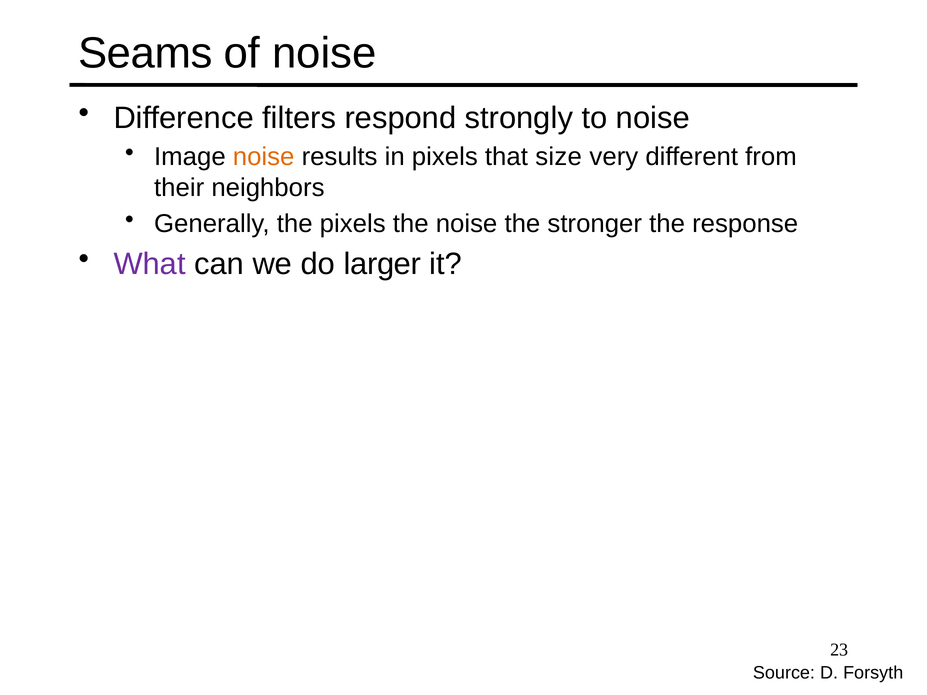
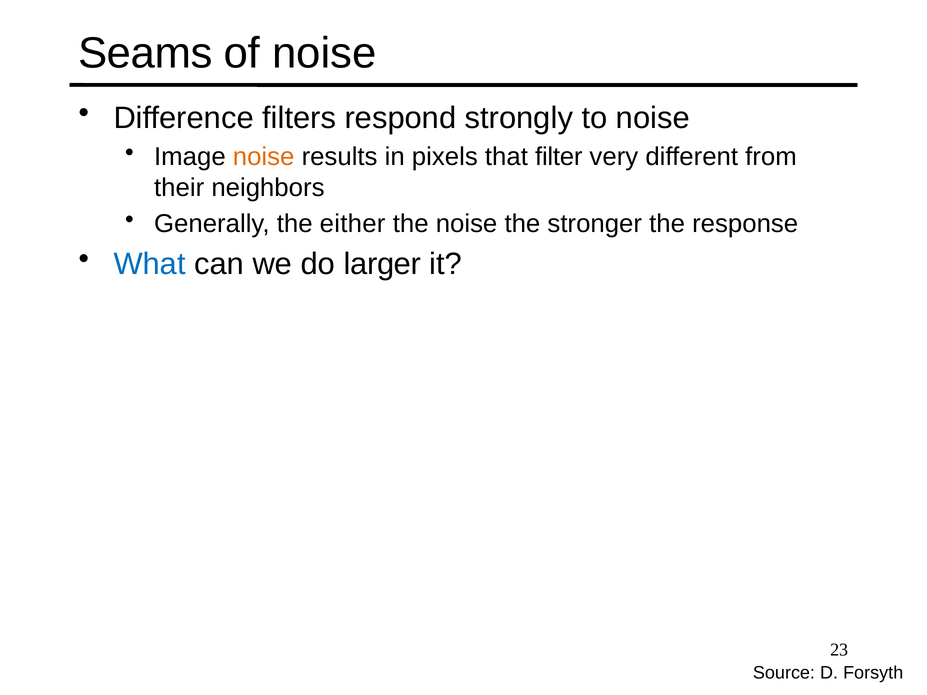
size: size -> filter (559, 157)
the pixels: pixels -> either (353, 224)
What colour: purple -> blue (150, 264)
